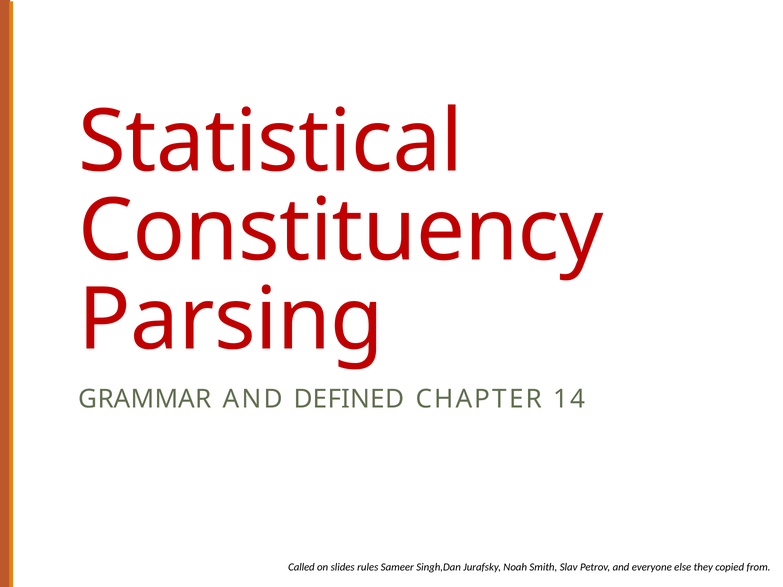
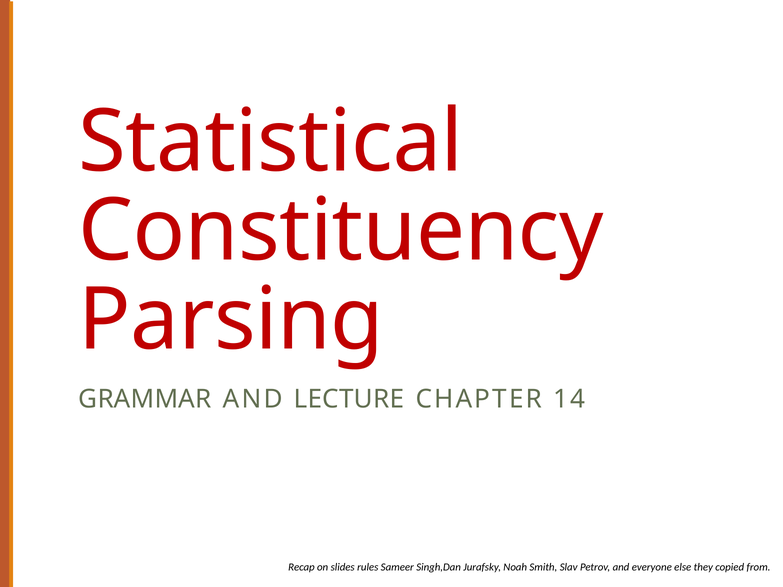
DEFINED: DEFINED -> LECTURE (349, 399)
Called: Called -> Recap (301, 568)
